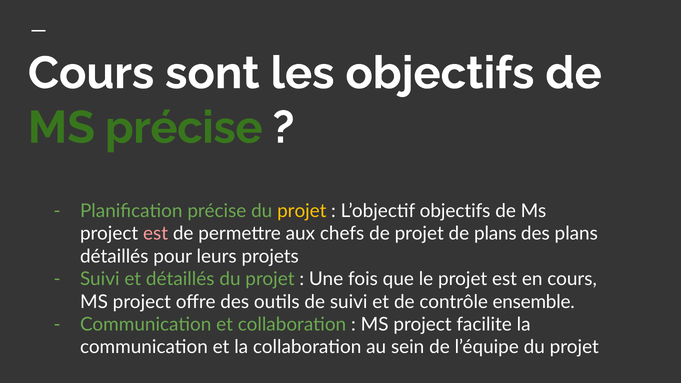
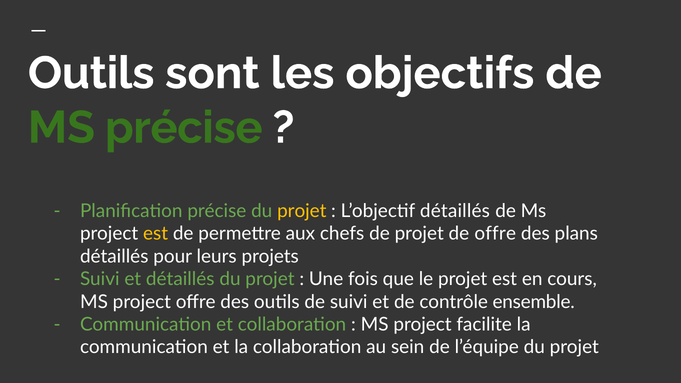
Cours: Cours -> Outils (91, 73)
L’objectif objectifs: objectifs -> détaillés (455, 211)
est colour: pink -> yellow (156, 234)
de plans: plans -> offre (495, 234)
